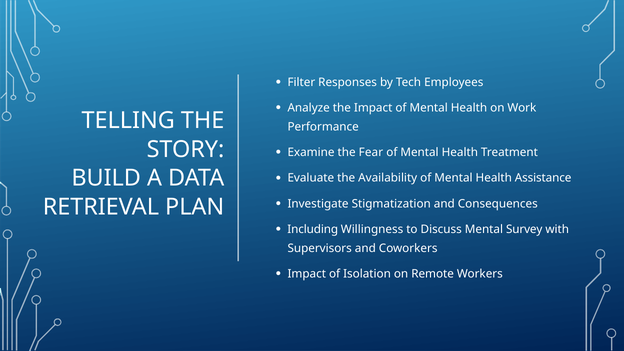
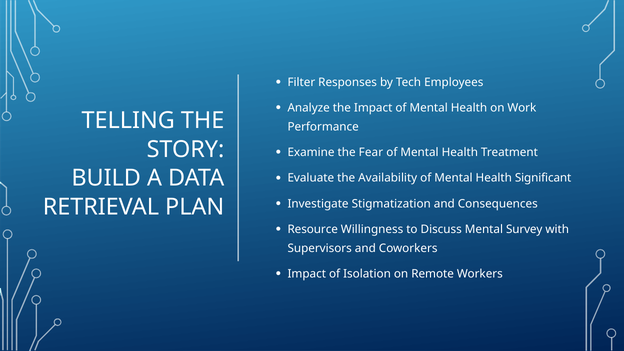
Assistance: Assistance -> Significant (543, 178)
Including: Including -> Resource (313, 229)
